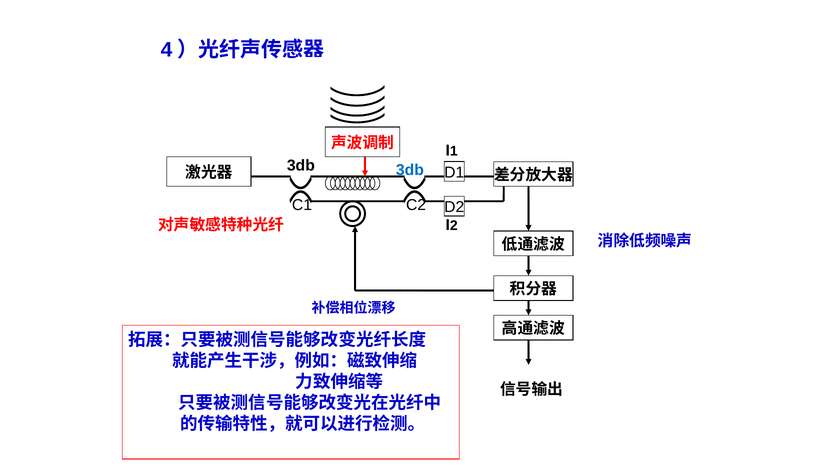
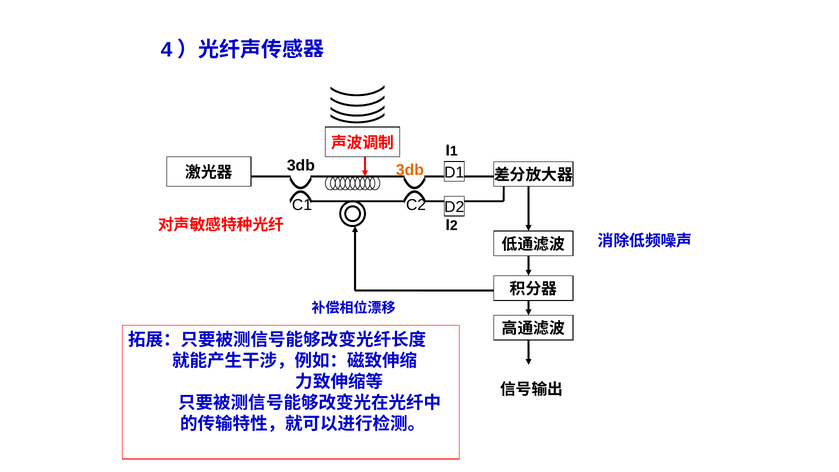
3db colour: blue -> orange (410, 170)
